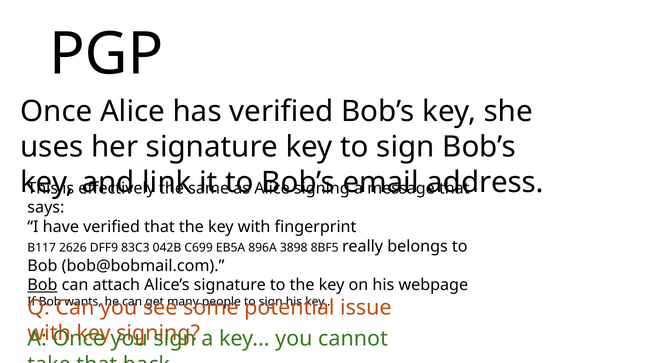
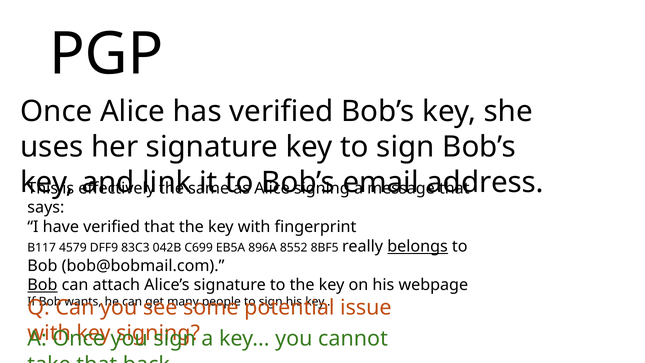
2626: 2626 -> 4579 (73, 248)
3898: 3898 -> 8552 (294, 248)
belongs underline: none -> present (418, 246)
